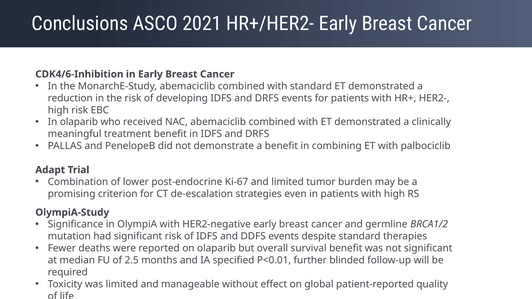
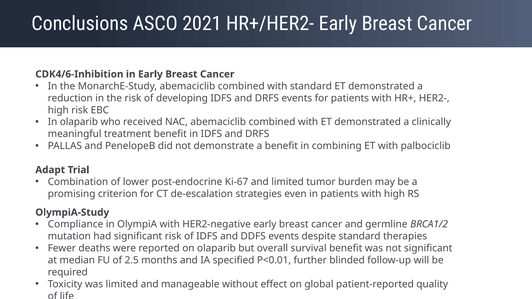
Significance: Significance -> Compliance (76, 225)
